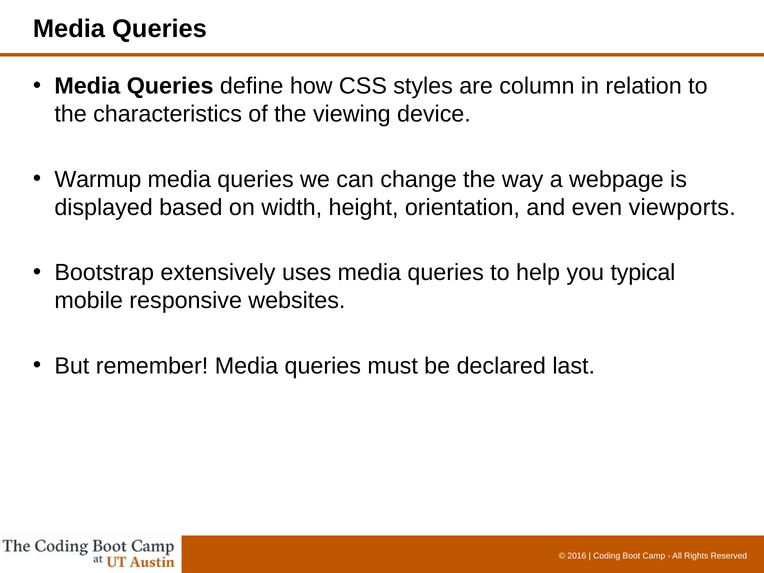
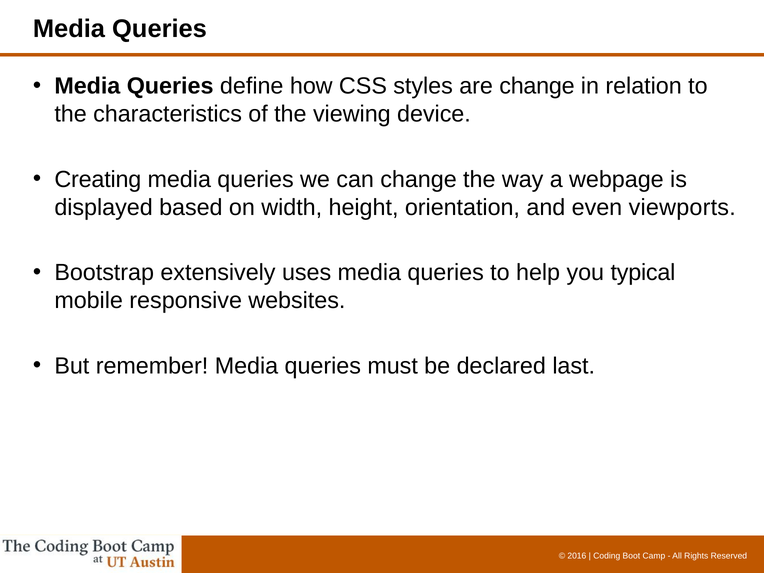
are column: column -> change (537, 86)
Warmup: Warmup -> Creating (98, 179)
